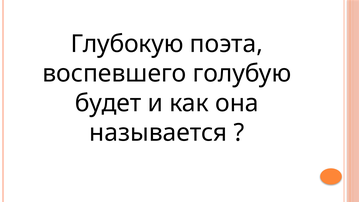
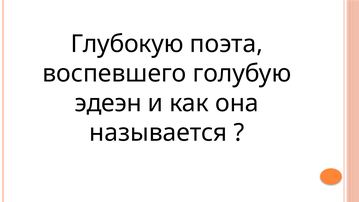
будет: будет -> эдеэн (108, 103)
